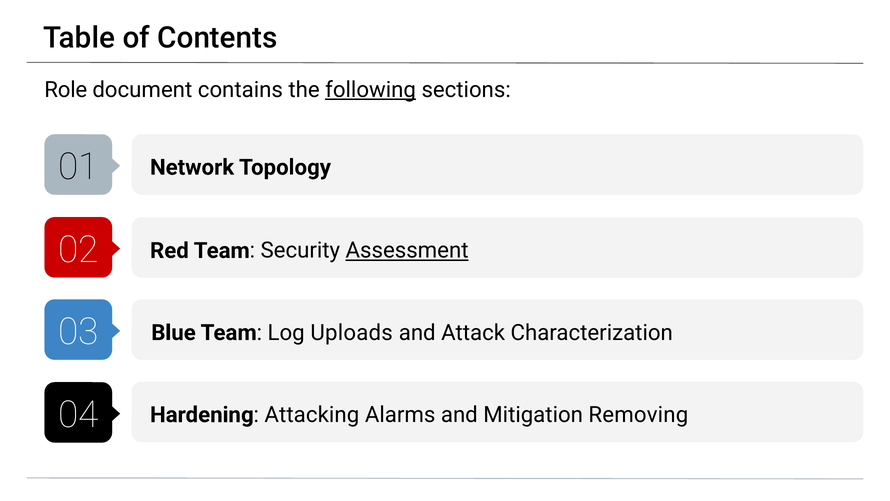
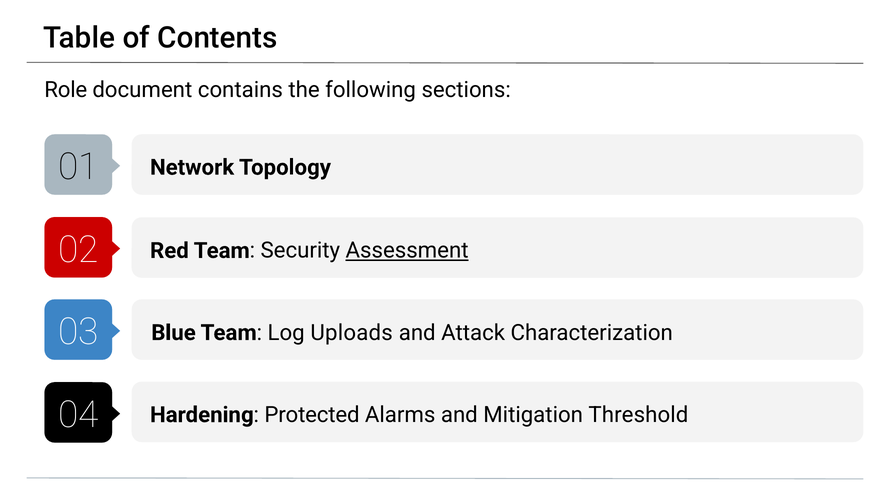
following underline: present -> none (371, 90)
Attacking: Attacking -> Protected (312, 414)
Removing: Removing -> Threshold (638, 414)
